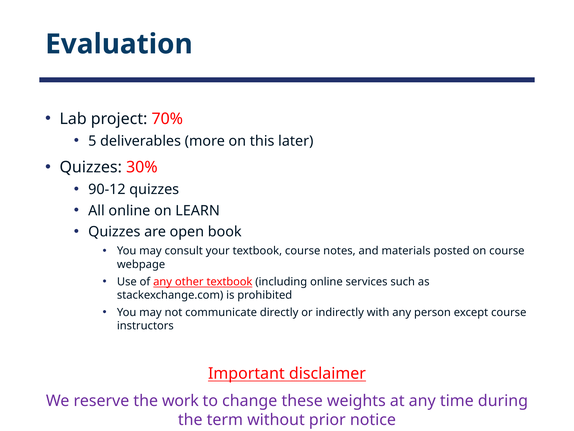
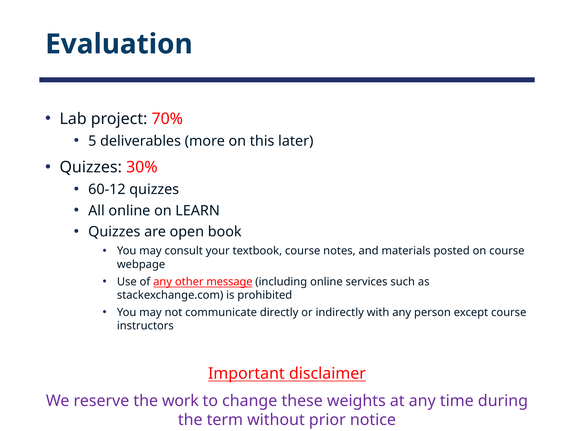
90-12: 90-12 -> 60-12 (107, 189)
other textbook: textbook -> message (229, 281)
